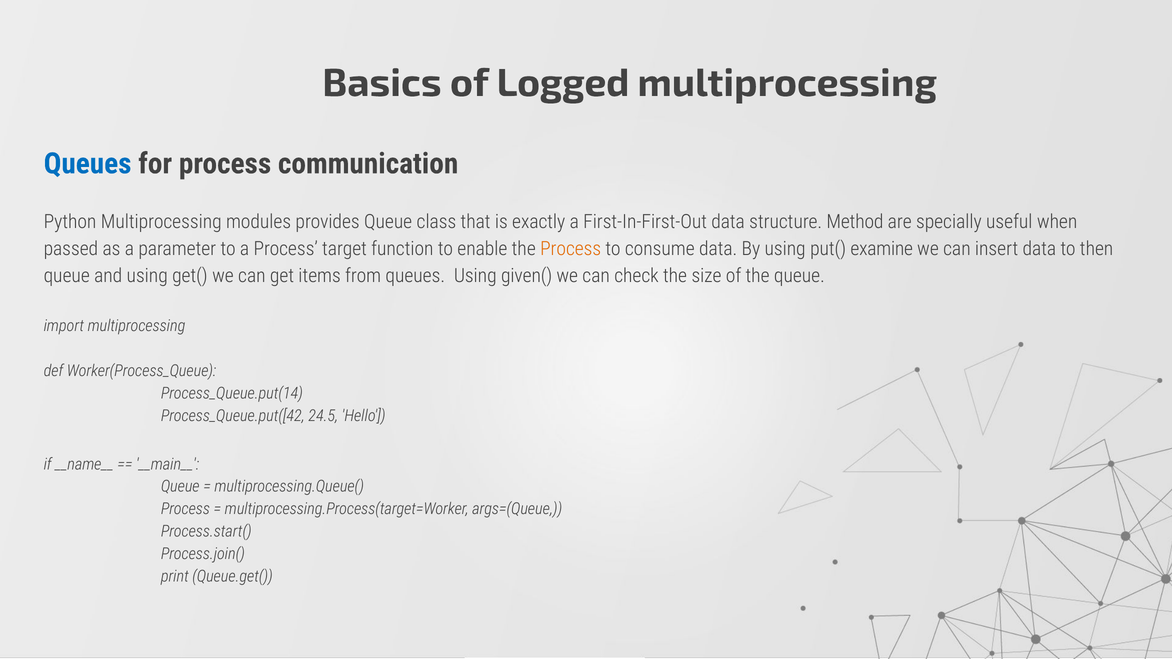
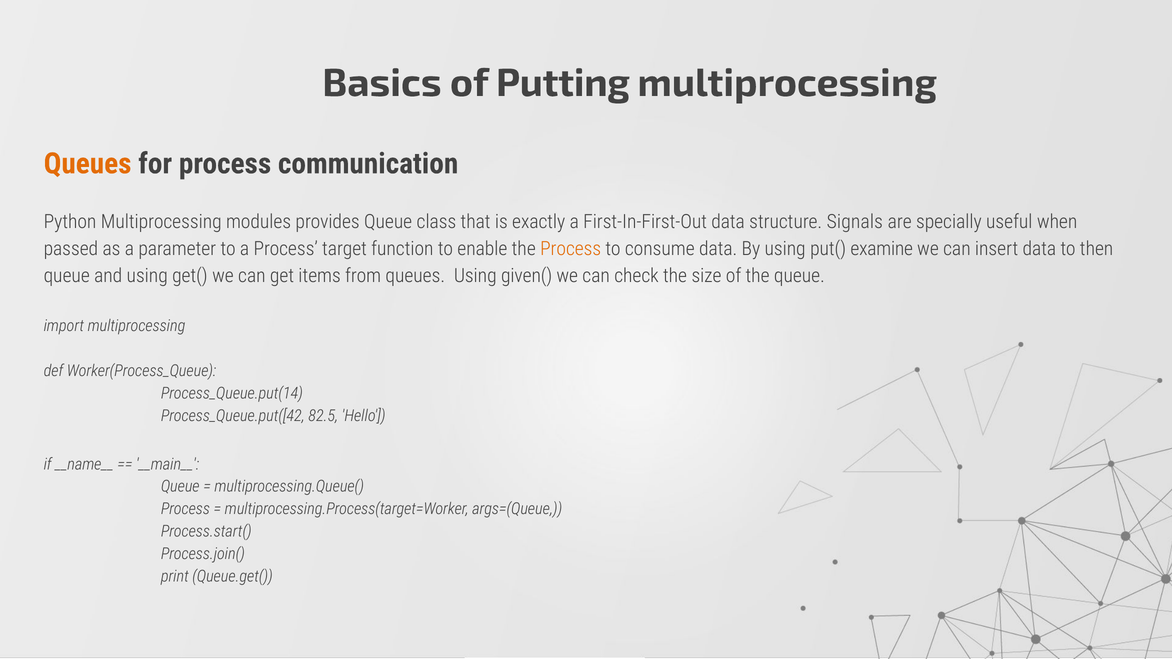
Logged: Logged -> Putting (563, 83)
Queues colour: blue -> orange (88, 164)
Method: Method -> Signals (855, 222)
24.5: 24.5 -> 82.5 (323, 416)
